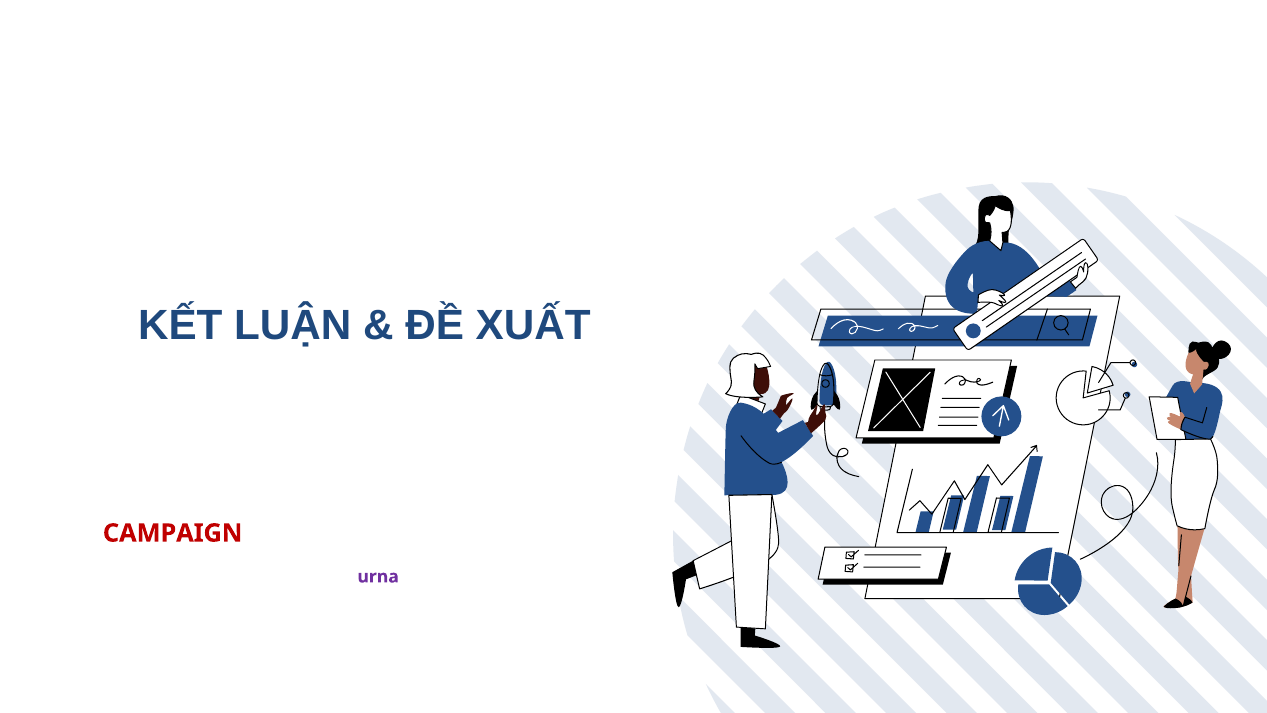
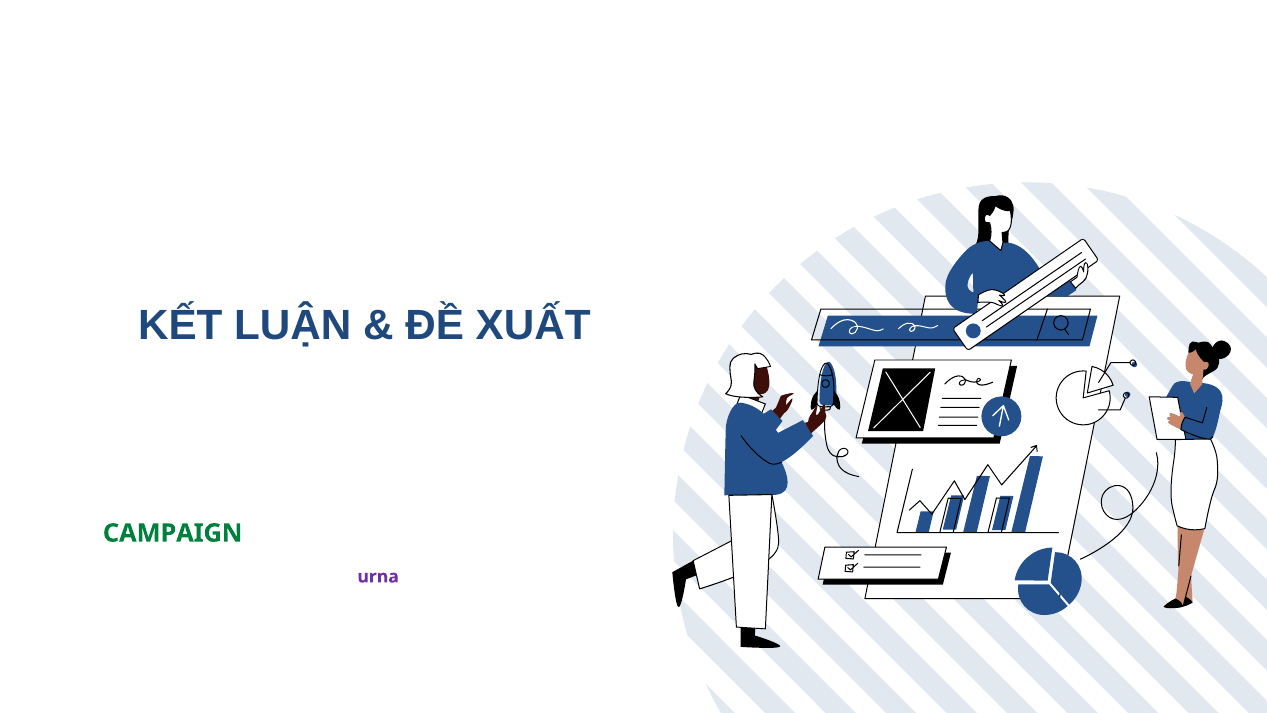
CAMPAIGN colour: red -> green (173, 533)
